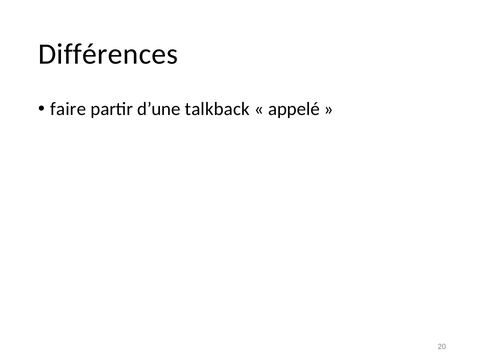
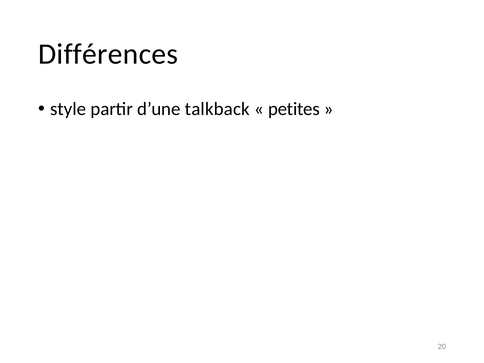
faire: faire -> style (68, 109)
appelé: appelé -> petites (294, 109)
